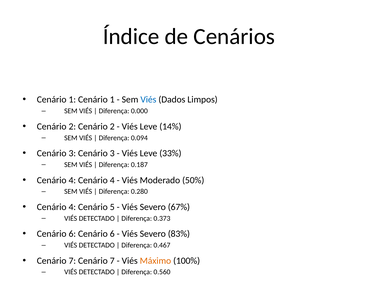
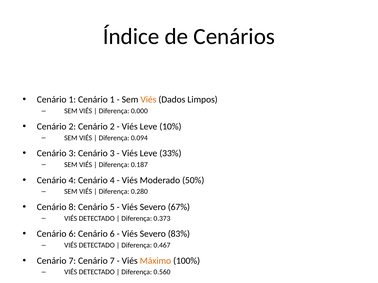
Viés colour: blue -> orange (148, 100)
14%: 14% -> 10% (170, 127)
4: 4 -> 8 (72, 207)
